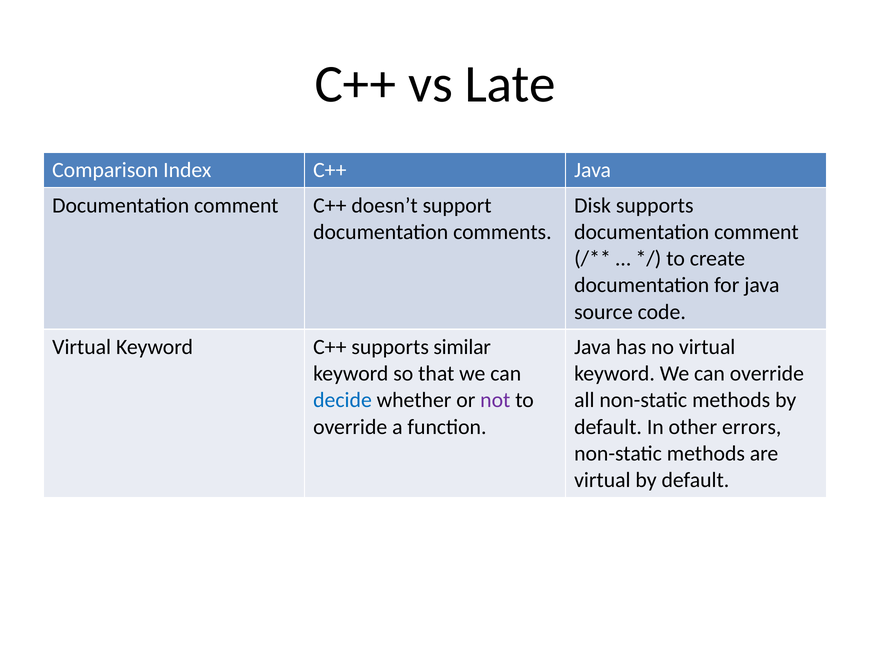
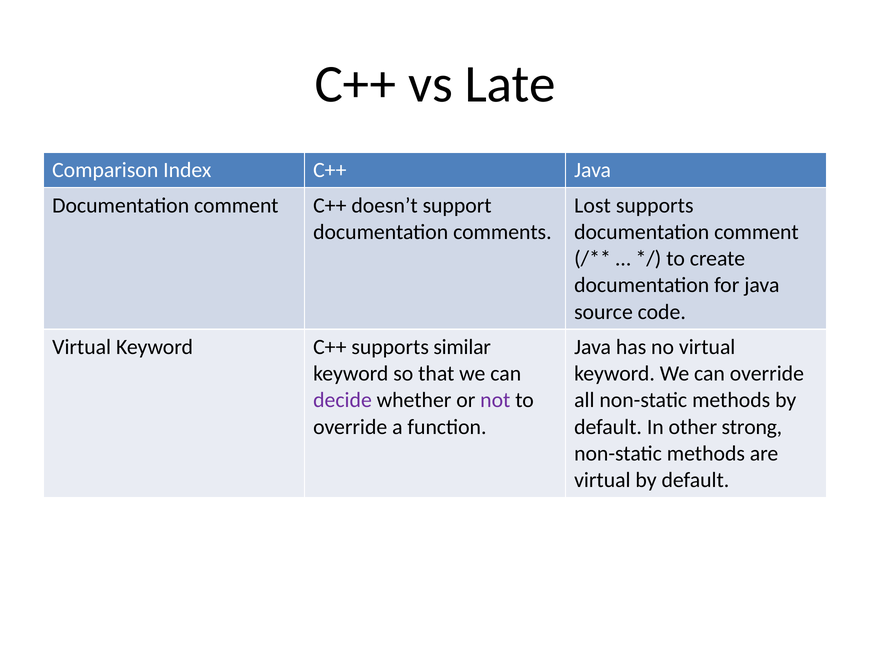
Disk: Disk -> Lost (593, 205)
decide colour: blue -> purple (343, 400)
errors: errors -> strong (752, 427)
